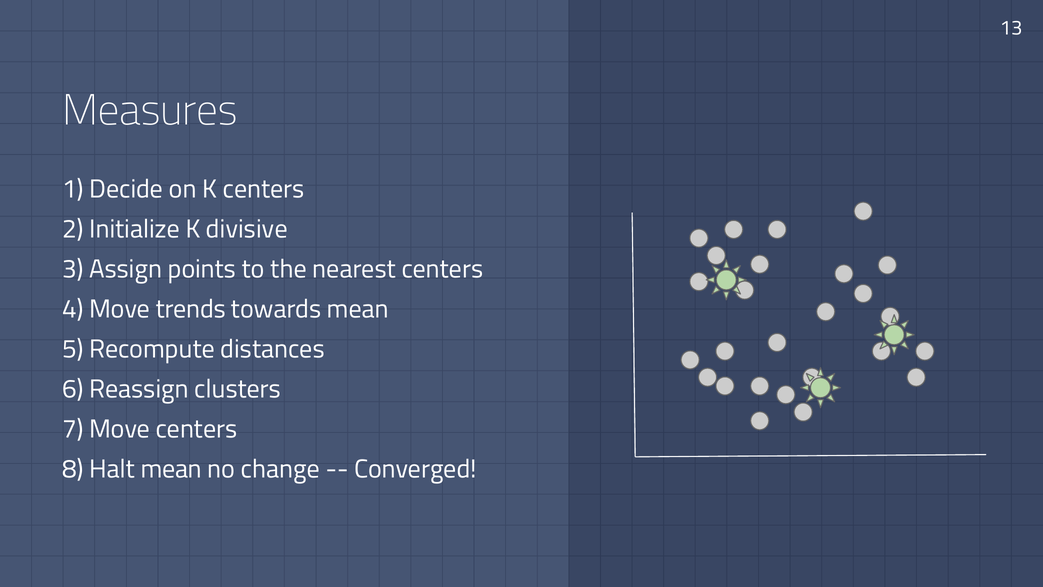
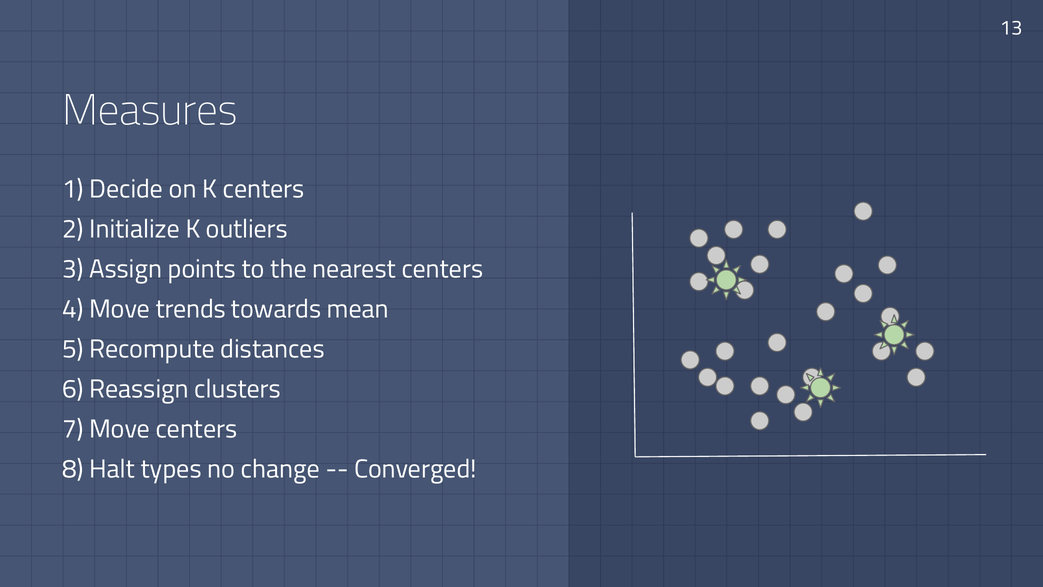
divisive: divisive -> outliers (247, 229)
Halt mean: mean -> types (171, 469)
